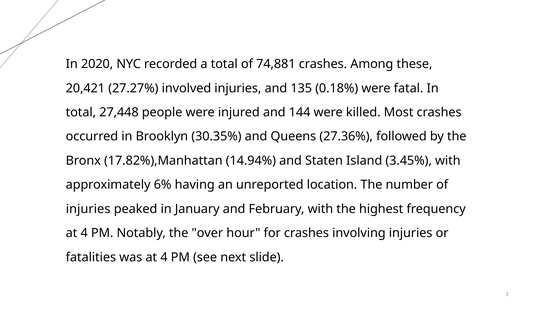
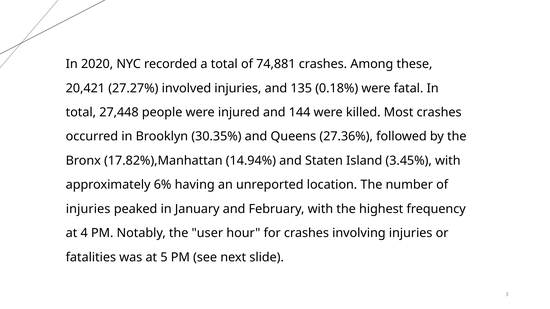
over: over -> user (207, 233)
was at 4: 4 -> 5 (164, 258)
